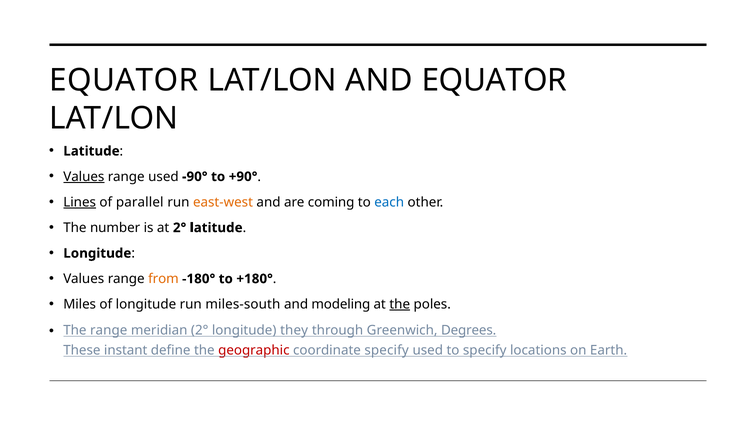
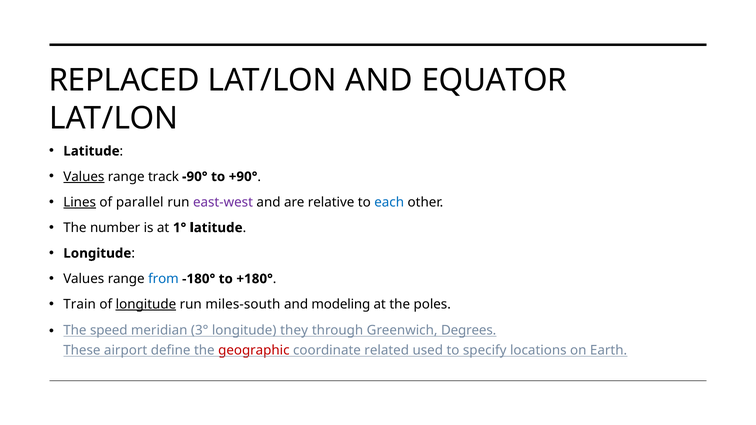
EQUATOR: EQUATOR -> REPLACED (124, 81)
range used: used -> track (163, 177)
east-west colour: orange -> purple (223, 202)
coming: coming -> relative (331, 202)
at 2°: 2° -> 1° (180, 228)
from colour: orange -> blue (163, 279)
Miles: Miles -> Train (80, 305)
longitude underline: none -> present (146, 305)
the underline: present -> none (400, 305)
The range: range -> speed (109, 330)
meridian 2°: 2° -> 3° (200, 330)
instant: instant -> airport (126, 350)
coordinate specify: specify -> related (387, 350)
